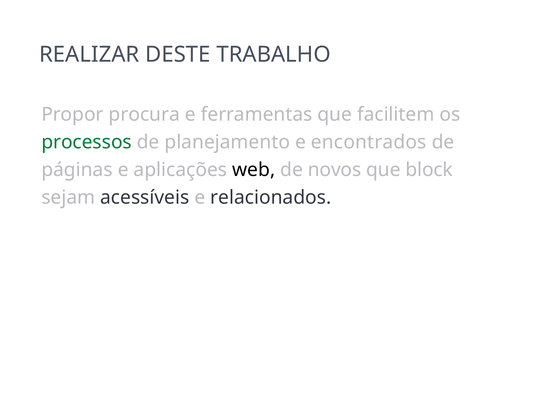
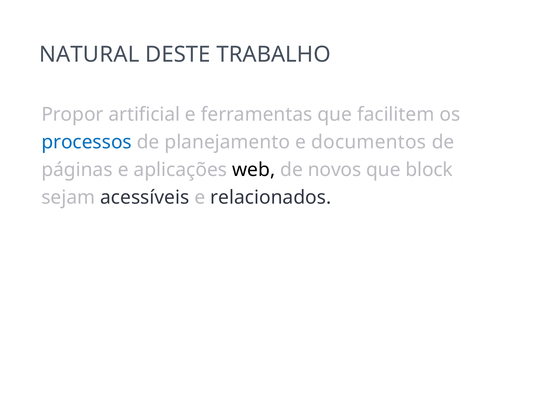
REALIZAR: REALIZAR -> NATURAL (89, 54)
procura: procura -> artificial (144, 114)
processos colour: green -> blue (87, 142)
encontrados: encontrados -> documentos (369, 142)
